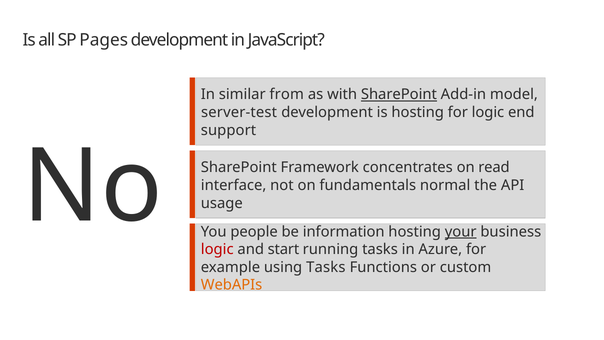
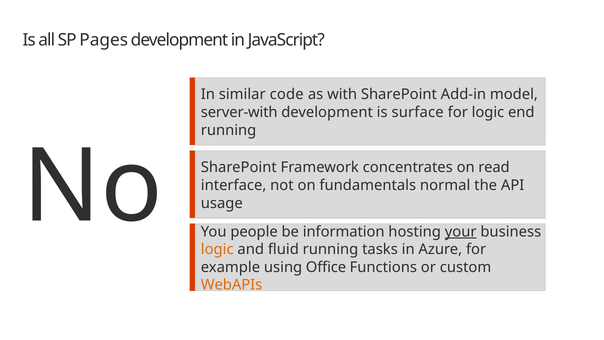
from: from -> code (287, 95)
SharePoint underline: present -> none (399, 95)
server-test: server-test -> server-with (239, 112)
is hosting: hosting -> surface (418, 112)
support: support -> running (229, 130)
logic colour: red -> orange (217, 249)
start: start -> fluid (283, 249)
using Tasks: Tasks -> Office (326, 267)
